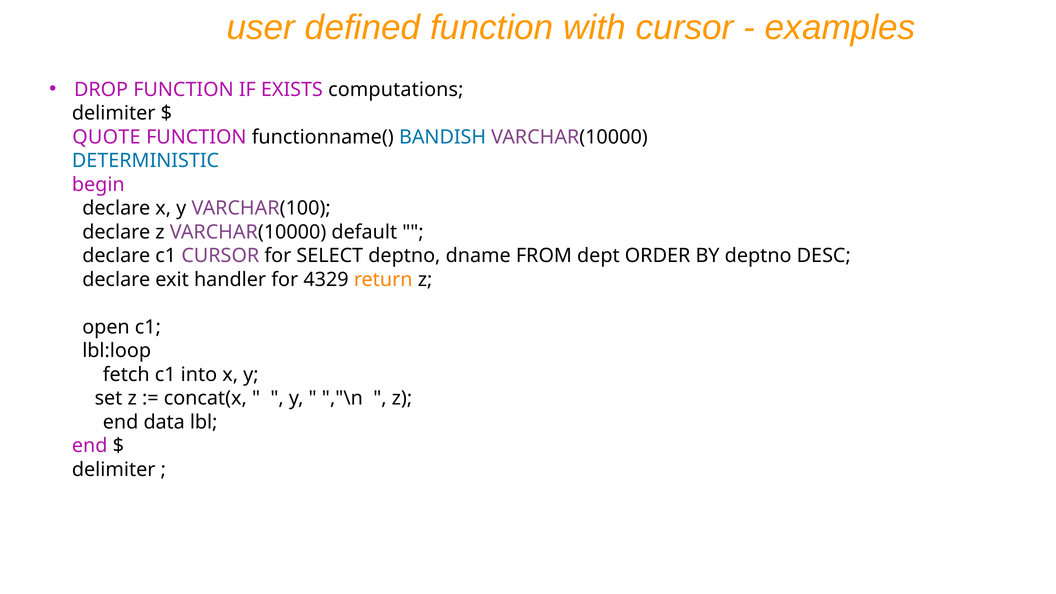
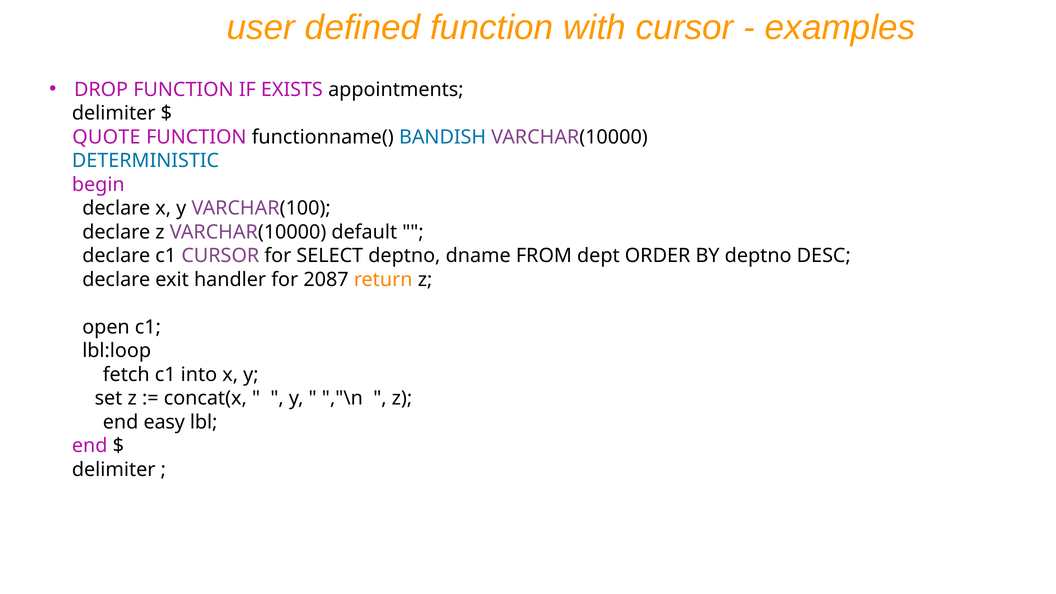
computations: computations -> appointments (396, 89)
4329: 4329 -> 2087 (326, 280)
data: data -> easy (164, 422)
